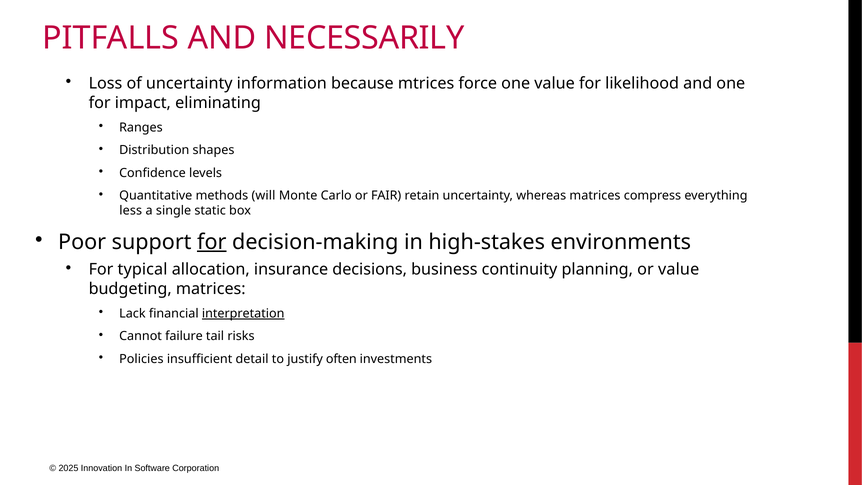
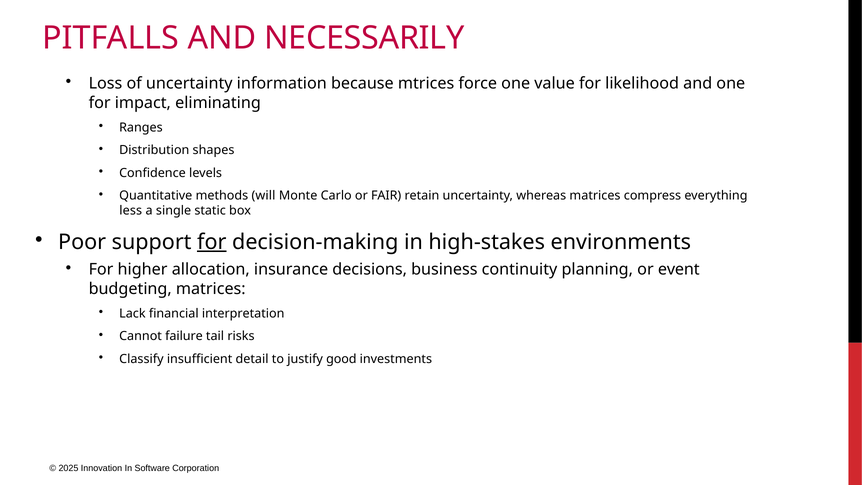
typical: typical -> higher (143, 269)
or value: value -> event (679, 269)
interpretation underline: present -> none (243, 313)
Policies: Policies -> Classify (141, 359)
often: often -> good (341, 359)
